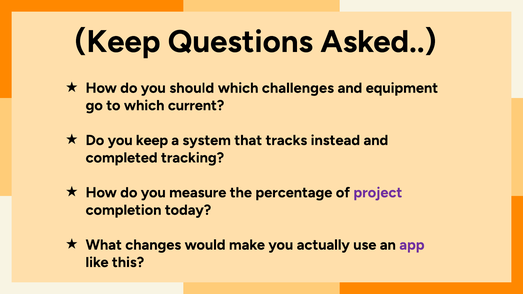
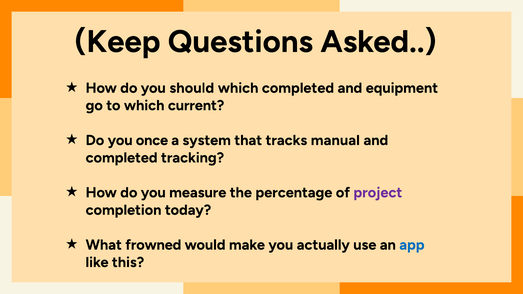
which challenges: challenges -> completed (298, 88)
you keep: keep -> once (152, 140)
instead: instead -> manual (335, 140)
changes: changes -> frowned (153, 245)
app colour: purple -> blue (412, 245)
